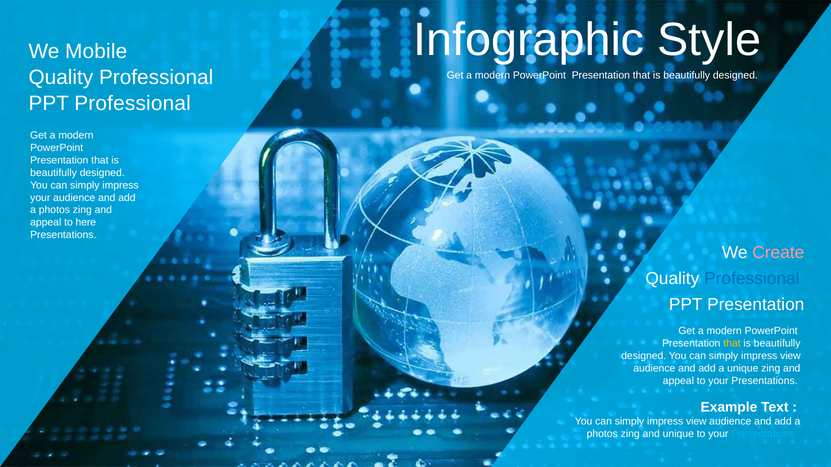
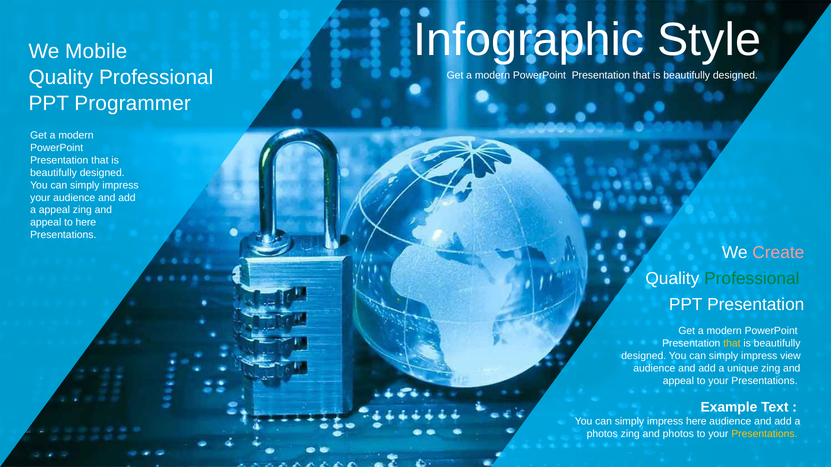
PPT Professional: Professional -> Programmer (133, 103)
photos: photos -> appeal (54, 210)
Professional colour: blue -> green (752, 279)
view: view -> here (696, 422)
and unique: unique -> photos (678, 434)
Presentations colour: light blue -> yellow (764, 434)
